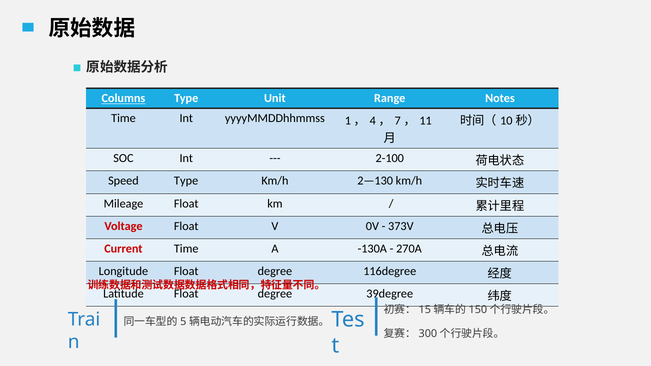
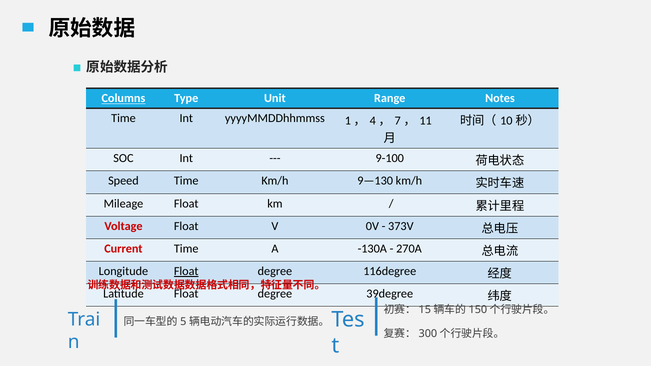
2-100: 2-100 -> 9-100 (390, 158)
Speed Type: Type -> Time (186, 181)
2—130: 2—130 -> 9—130 (375, 181)
Float underline: none -> present (186, 271)
